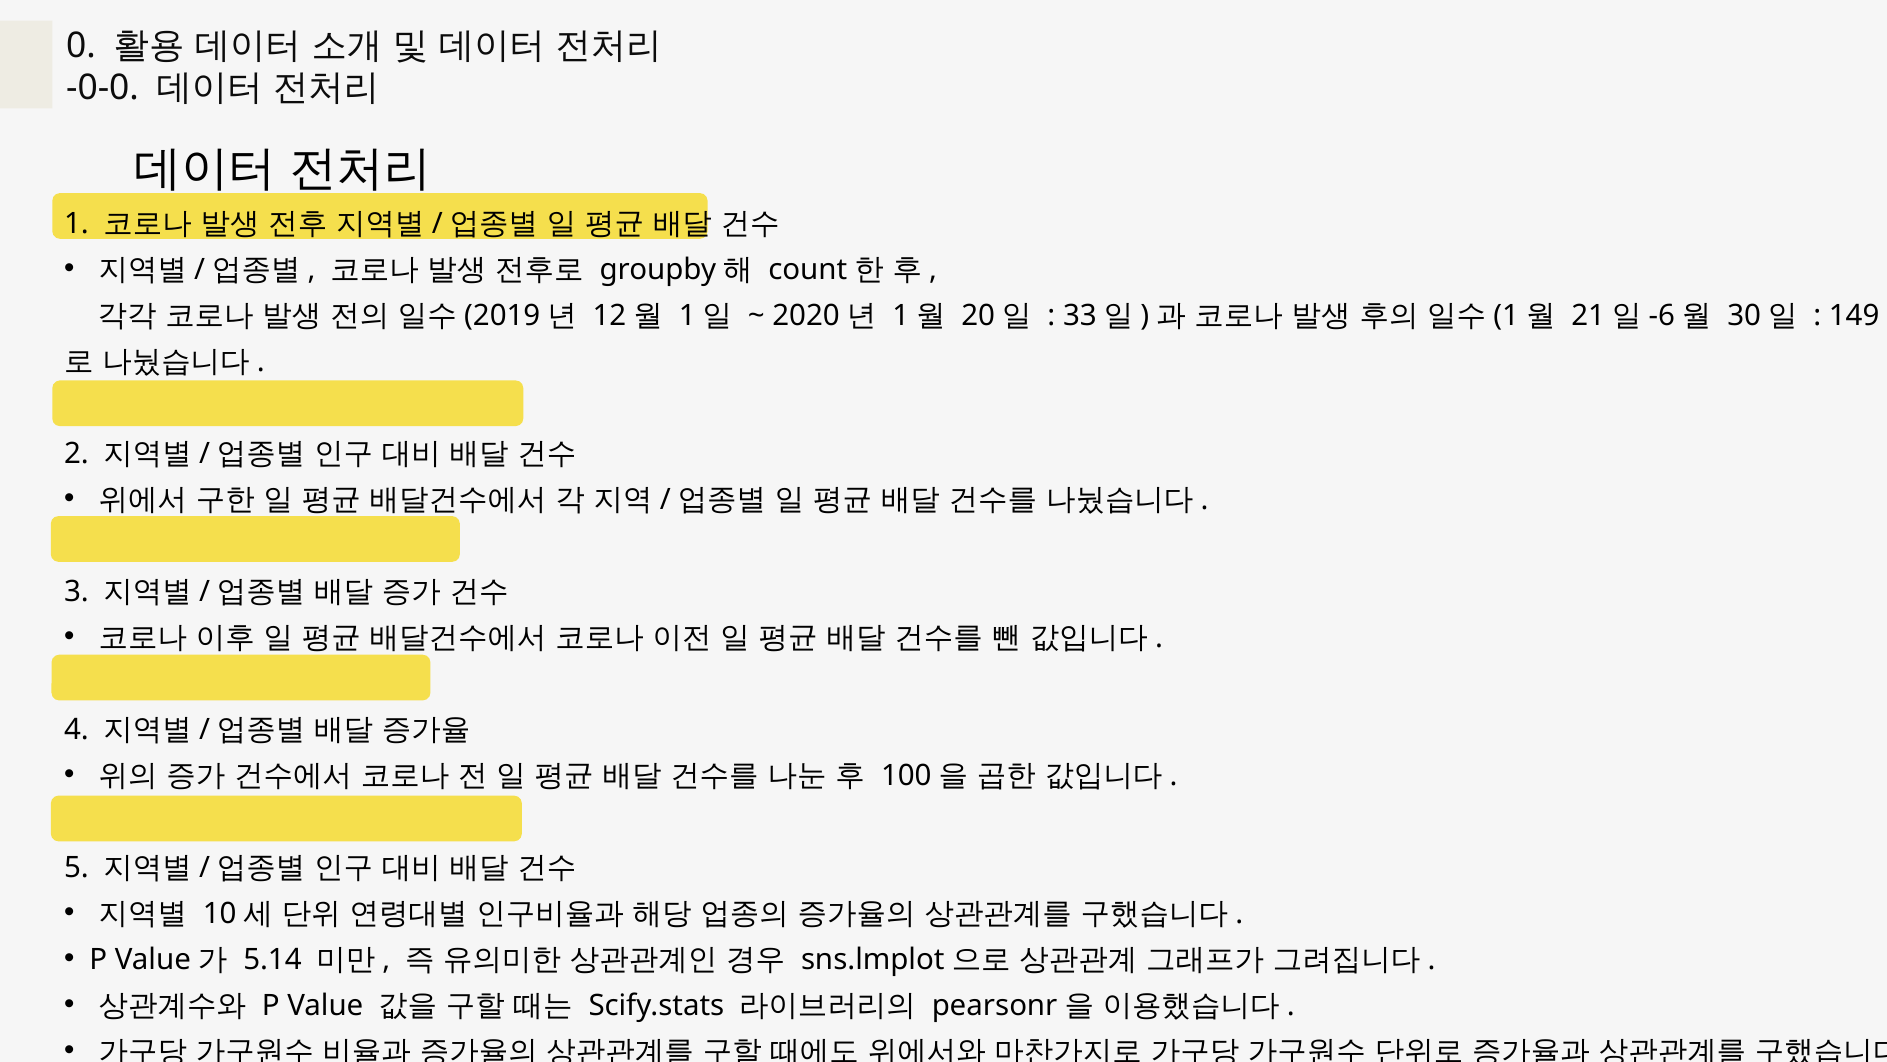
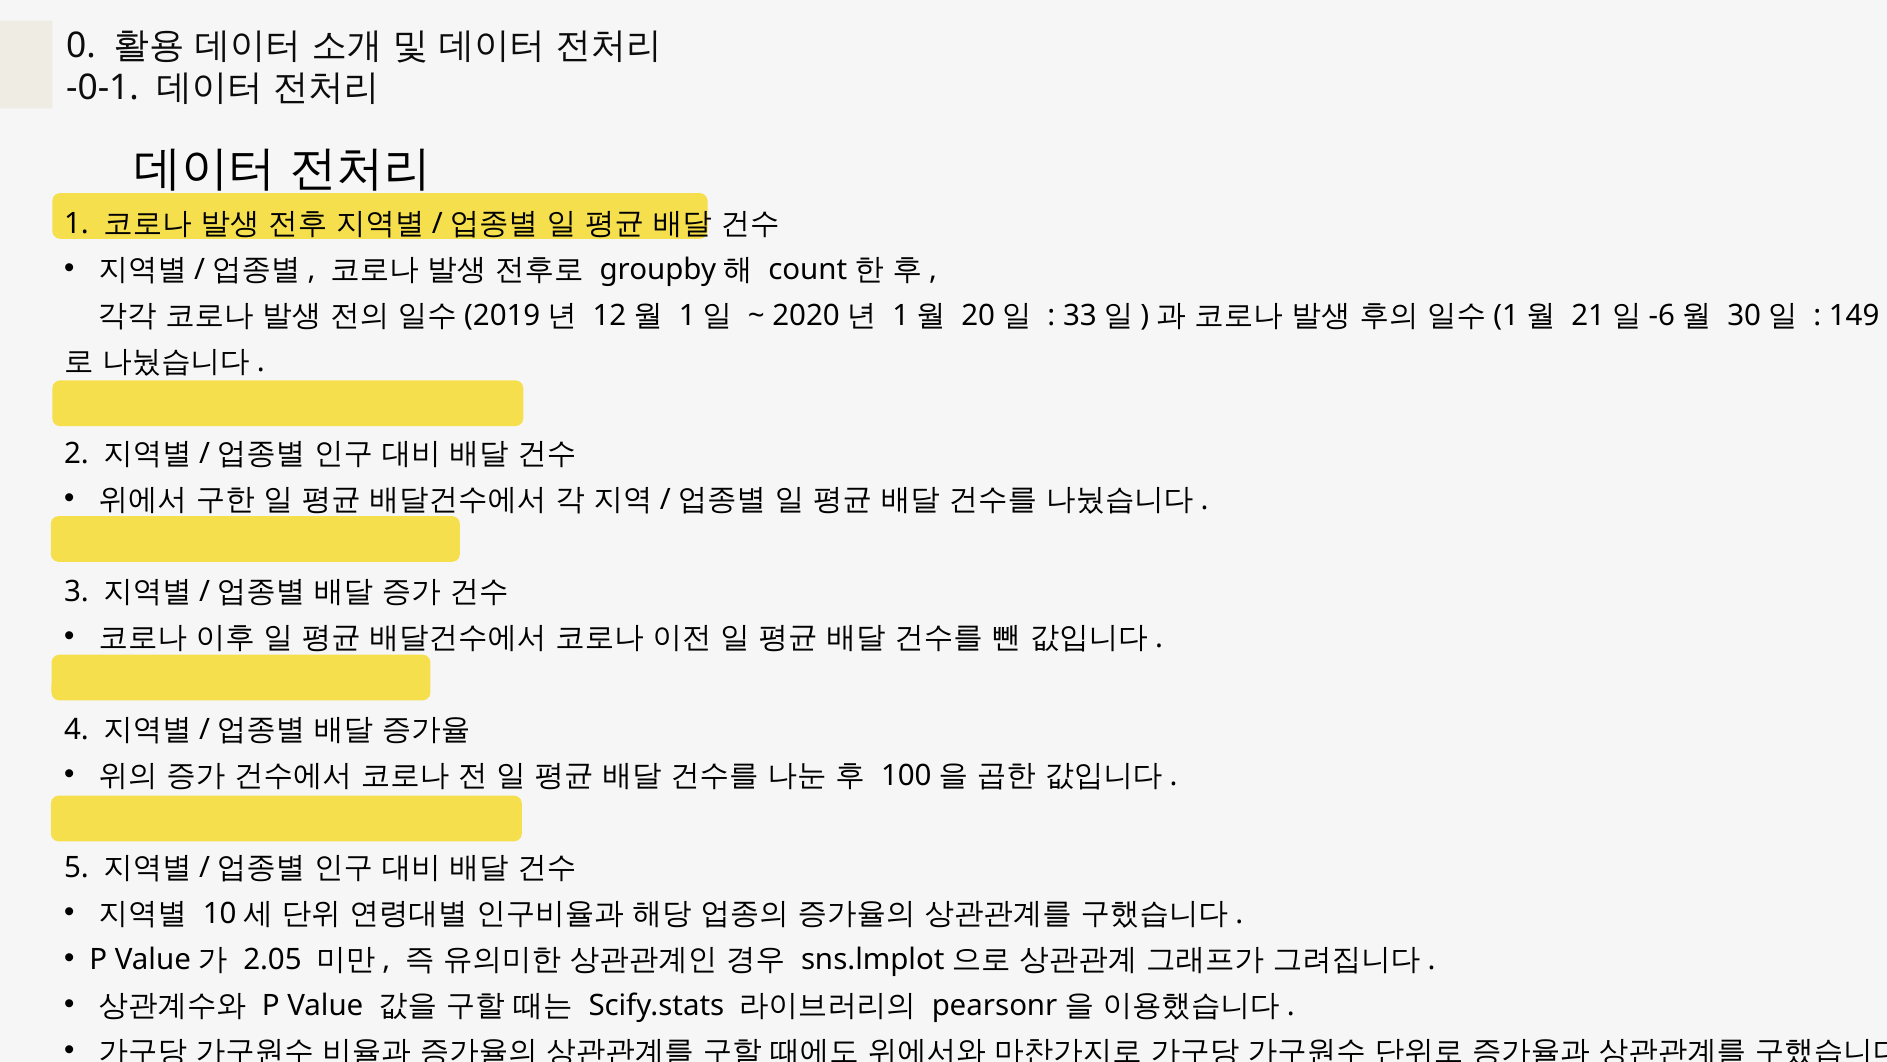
-0-0: -0-0 -> -0-1 (103, 88)
5.14: 5.14 -> 2.05 (272, 959)
